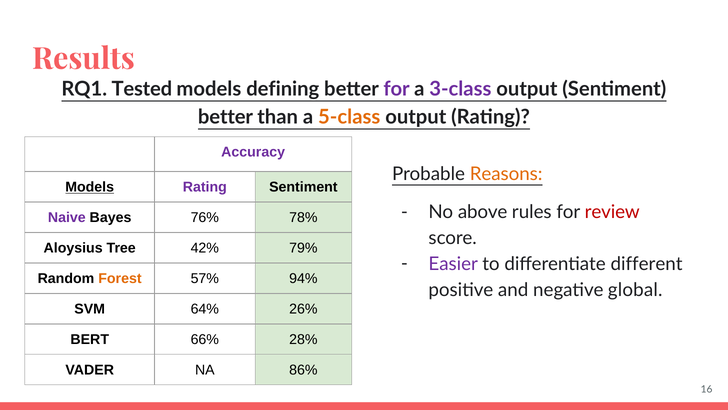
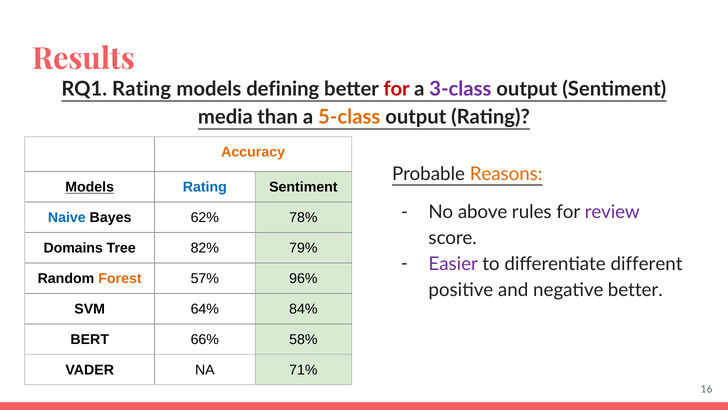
RQ1 Tested: Tested -> Rating (142, 89)
for colour: purple -> red (397, 89)
better: better -> media (225, 117)
Accuracy colour: purple -> orange (253, 152)
Rating colour: purple -> blue (205, 187)
review colour: red -> purple (612, 212)
Naive colour: purple -> blue (67, 217)
76%: 76% -> 62% (205, 217)
Aloysius: Aloysius -> Domains (73, 248)
42%: 42% -> 82% (205, 248)
94%: 94% -> 96% (303, 278)
negative global: global -> better (635, 290)
26%: 26% -> 84% (303, 309)
28%: 28% -> 58% (303, 339)
86%: 86% -> 71% (303, 369)
